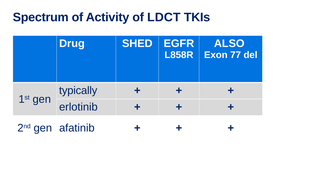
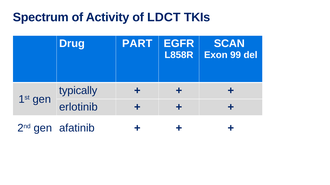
SHED: SHED -> PART (137, 44)
ALSO: ALSO -> SCAN (229, 44)
77: 77 -> 99 (236, 55)
